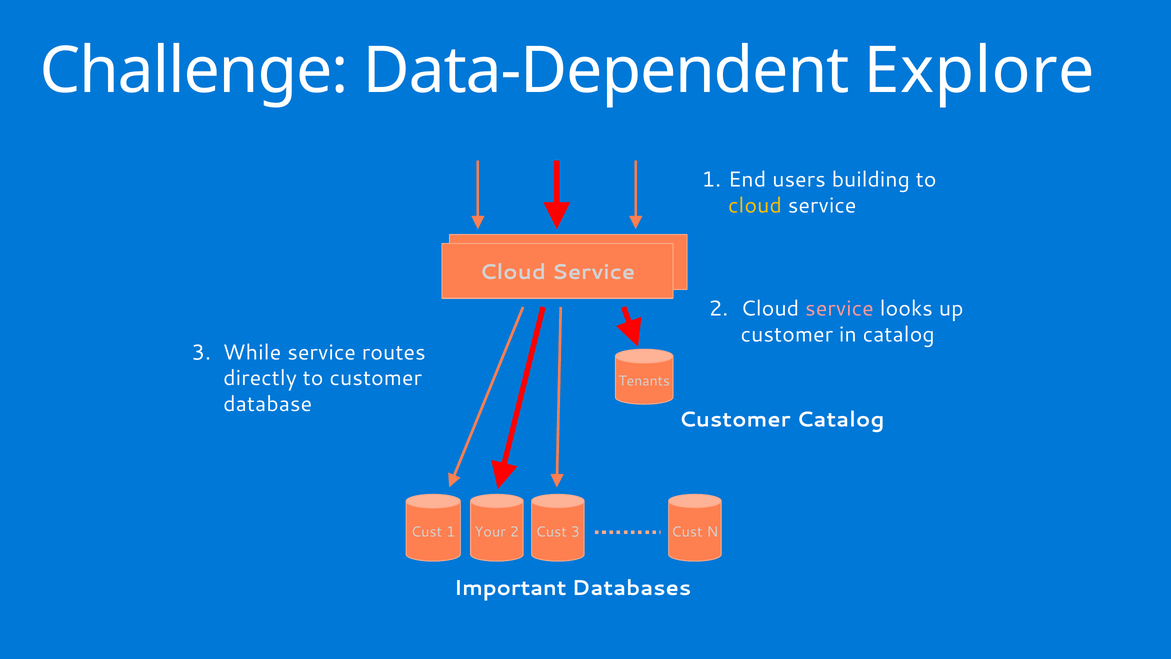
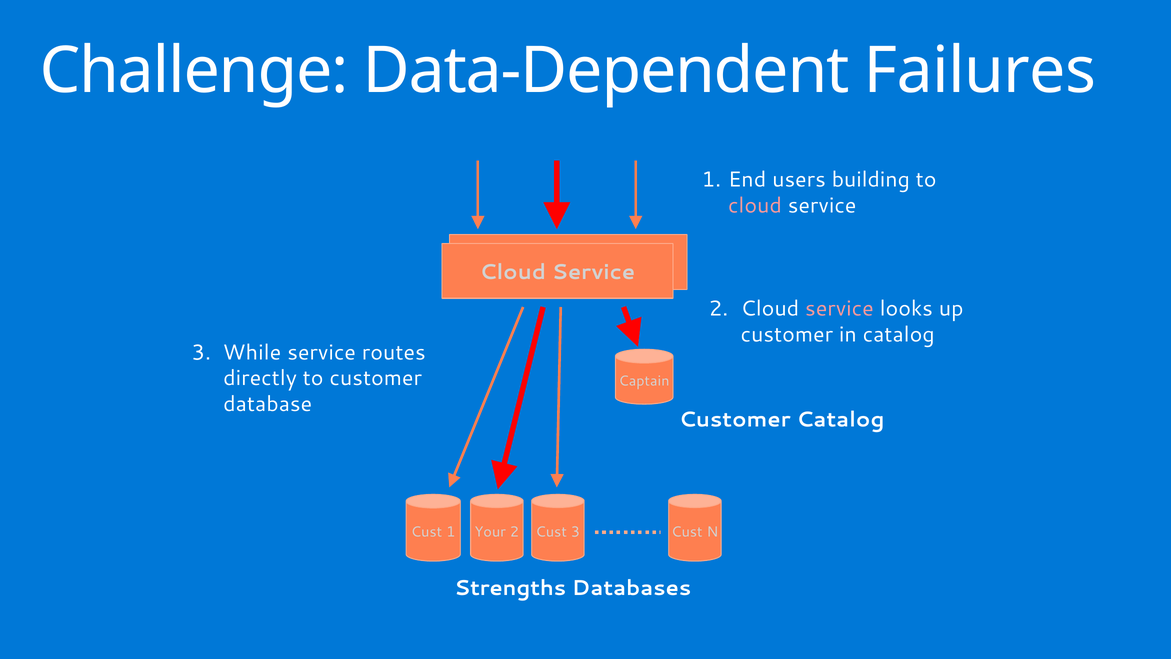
Explore: Explore -> Failures (980, 71)
cloud colour: yellow -> pink (755, 205)
Tenants: Tenants -> Captain (644, 381)
Important: Important -> Strengths (510, 588)
